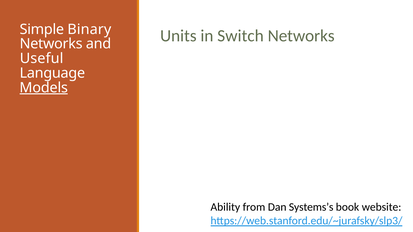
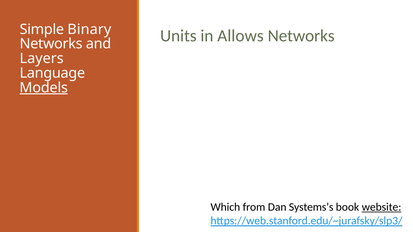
Switch: Switch -> Allows (241, 36)
Useful: Useful -> Layers (42, 59)
Ability: Ability -> Which (225, 207)
website underline: none -> present (382, 207)
